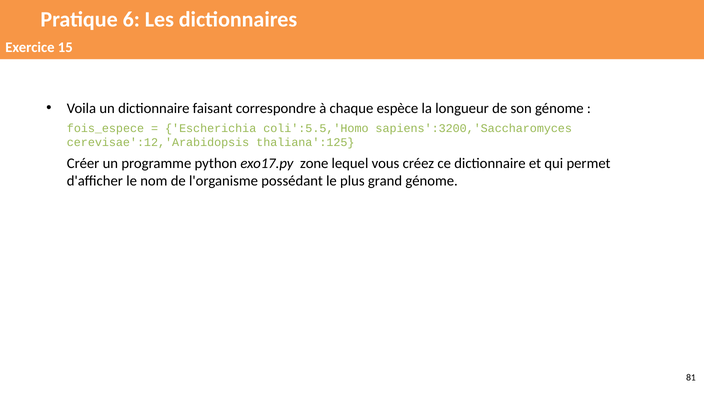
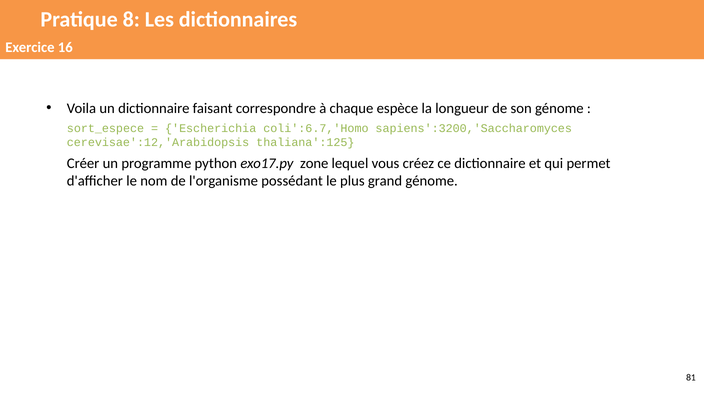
6: 6 -> 8 (131, 19)
15: 15 -> 16 (65, 47)
fois_espece: fois_espece -> sort_espece (105, 129)
coli':5.5,'Homo: coli':5.5,'Homo -> coli':6.7,'Homo (316, 129)
